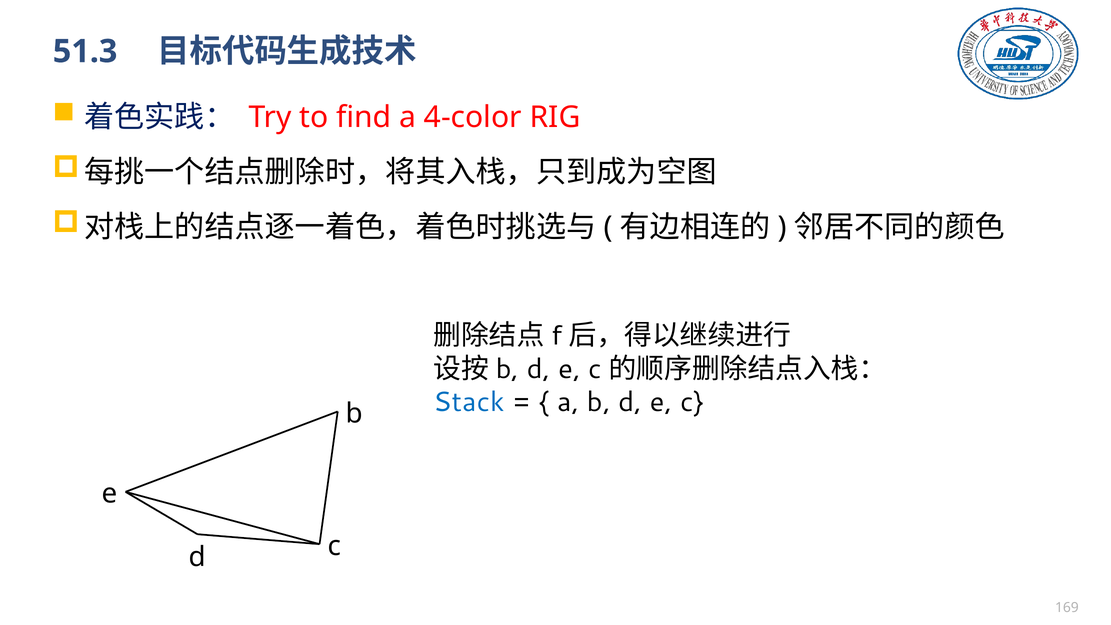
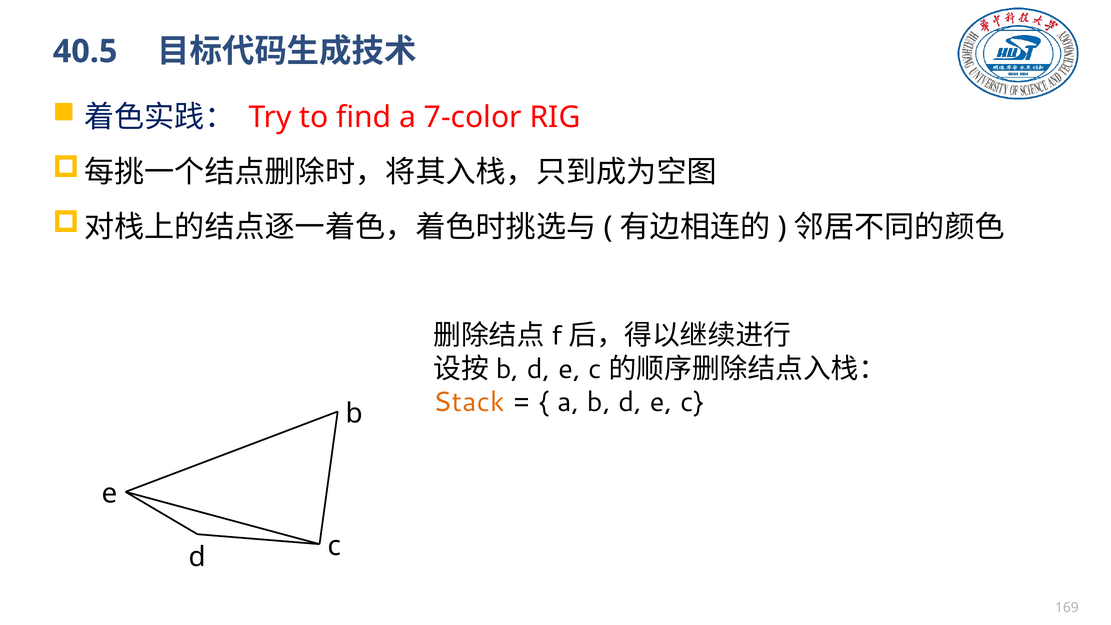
51.3: 51.3 -> 40.5 (85, 51)
4-color: 4-color -> 7-color (473, 117)
Stack colour: blue -> orange (469, 402)
